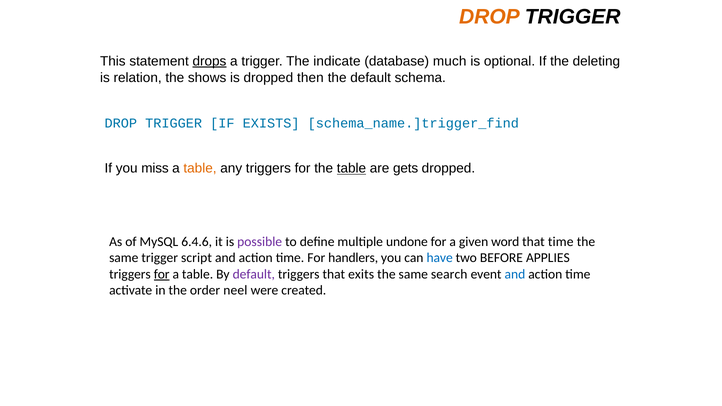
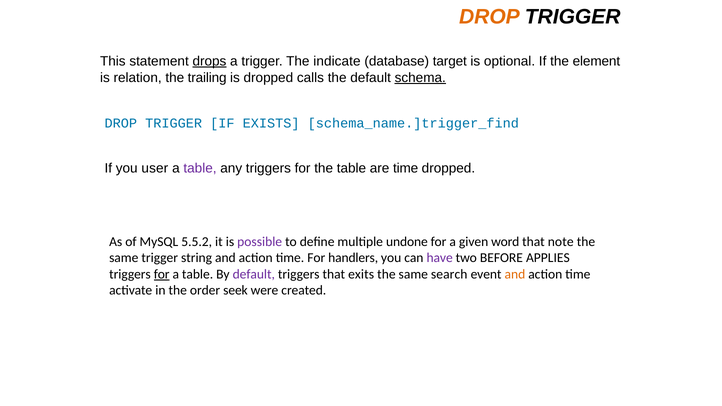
much: much -> target (450, 61)
deleting: deleting -> element (596, 61)
shows: shows -> trailing (207, 78)
then: then -> calls (310, 78)
schema underline: none -> present (420, 78)
miss: miss -> user (155, 169)
table colour: orange -> purple (200, 169)
table underline: present -> none (351, 169)
are gets: gets -> time (406, 169)
6.4.6: 6.4.6 -> 5.5.2 (197, 242)
that time: time -> note (561, 242)
script: script -> string (197, 258)
have colour: blue -> purple (440, 258)
and colour: blue -> orange (515, 274)
neel: neel -> seek (235, 291)
